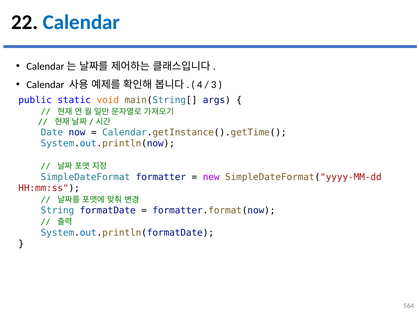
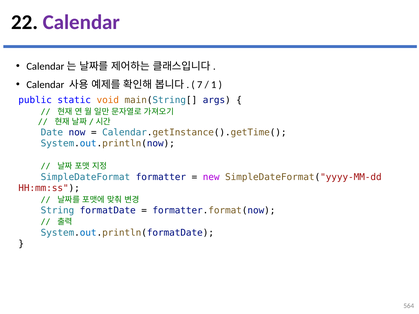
Calendar colour: blue -> purple (81, 22)
4: 4 -> 7 (200, 85)
3: 3 -> 1 (214, 85)
